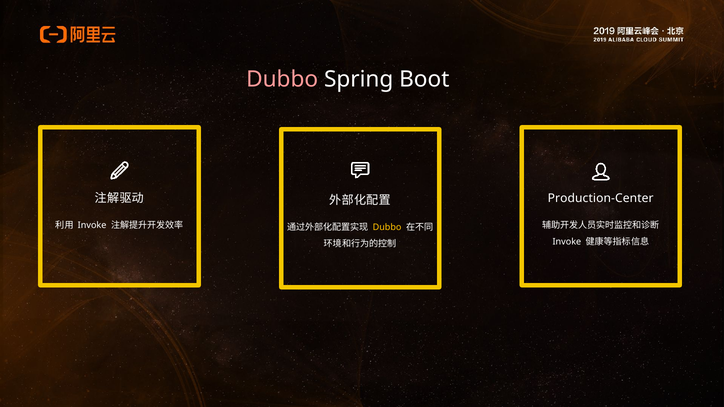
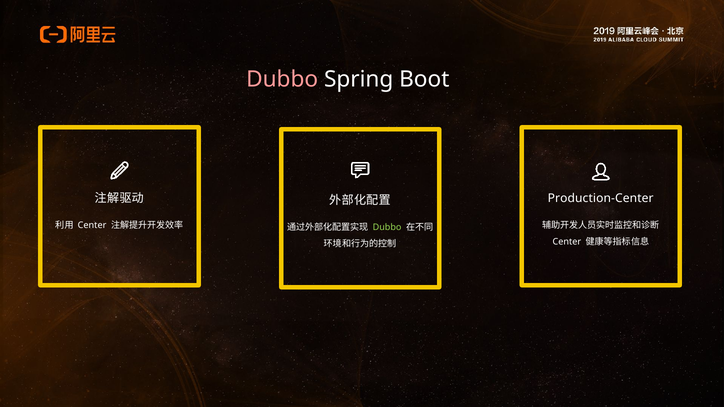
Invoke: Invoke -> Center (92, 226)
Dubbo colour: yellow -> light green (387, 228)
Invoke: Invoke -> Center (567, 242)
